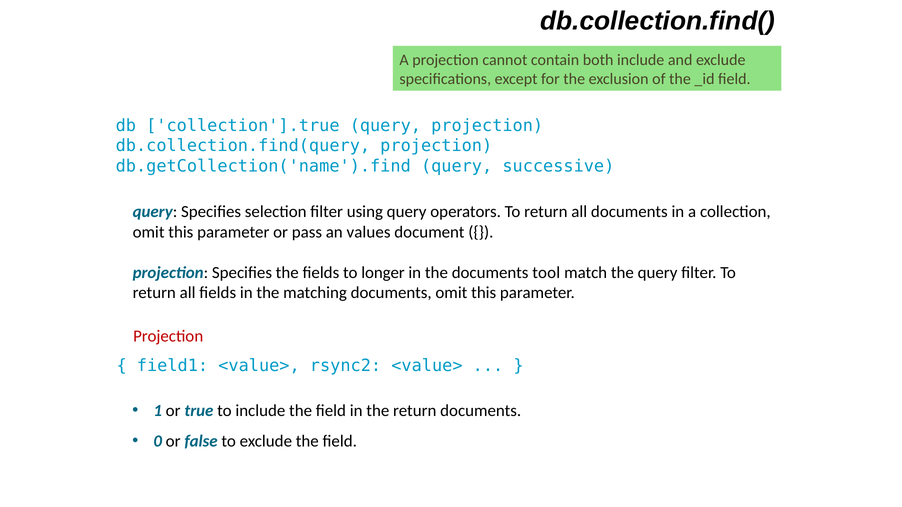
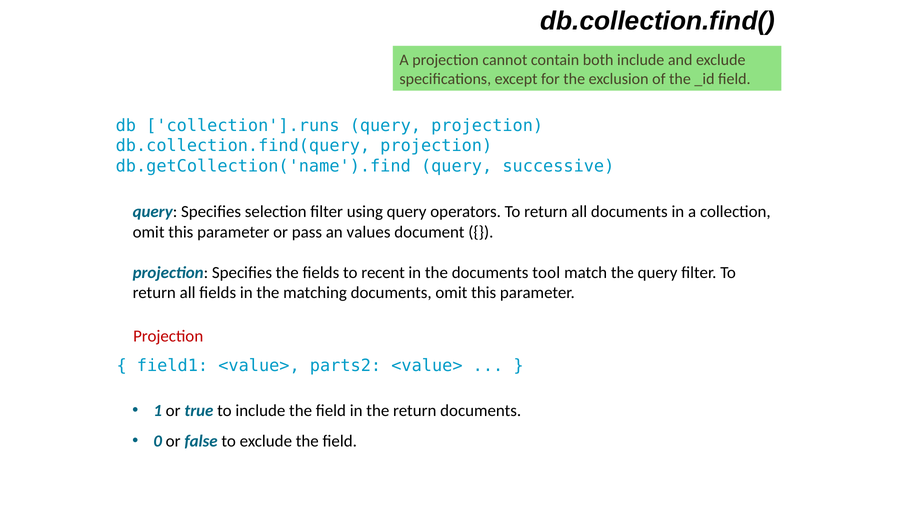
collection'].true: collection'].true -> collection'].runs (243, 126)
longer: longer -> recent (383, 273)
rsync2: rsync2 -> parts2 (345, 366)
